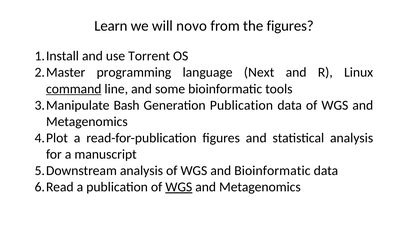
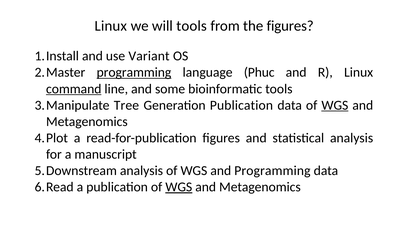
Learn: Learn -> Linux (111, 26)
will novo: novo -> tools (192, 26)
Torrent: Torrent -> Variant (149, 56)
programming underline: none -> present (134, 72)
Next: Next -> Phuc (259, 72)
Bash: Bash -> Tree (126, 105)
WGS underline: none -> present (335, 105)
and Bioinformatic: Bioinformatic -> Programming (272, 170)
